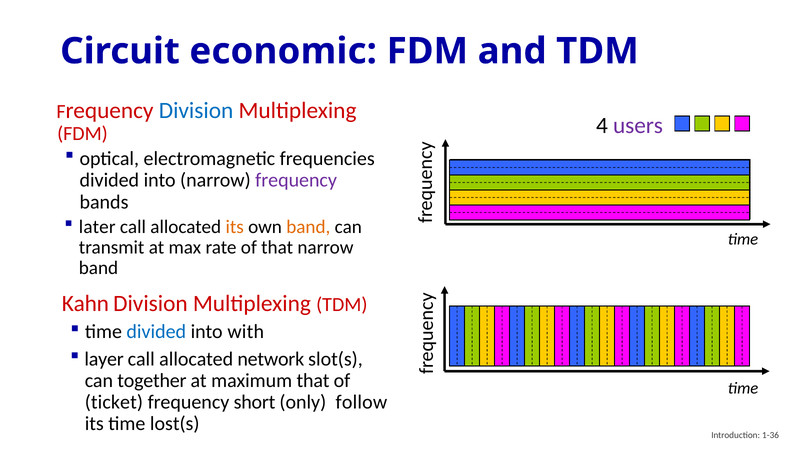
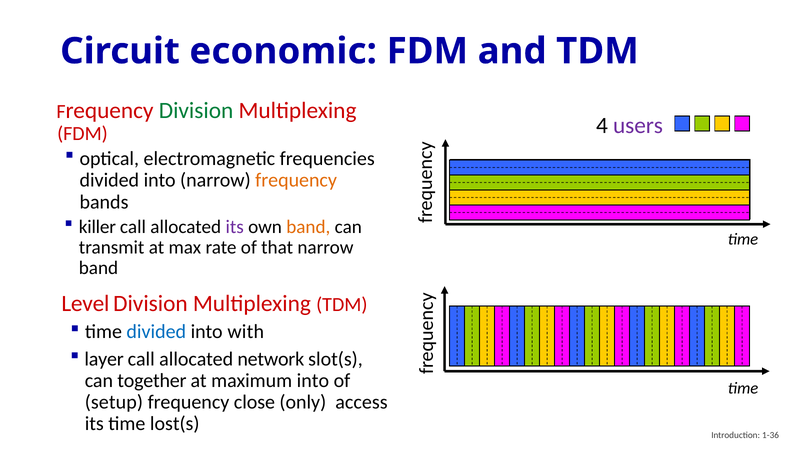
Division colour: blue -> green (196, 110)
frequency colour: purple -> orange (296, 180)
later: later -> killer (97, 227)
its colour: orange -> purple (235, 227)
Kahn: Kahn -> Level (85, 303)
maximum that: that -> into (313, 381)
ticket: ticket -> setup (114, 402)
short: short -> close (254, 402)
follow: follow -> access (361, 402)
